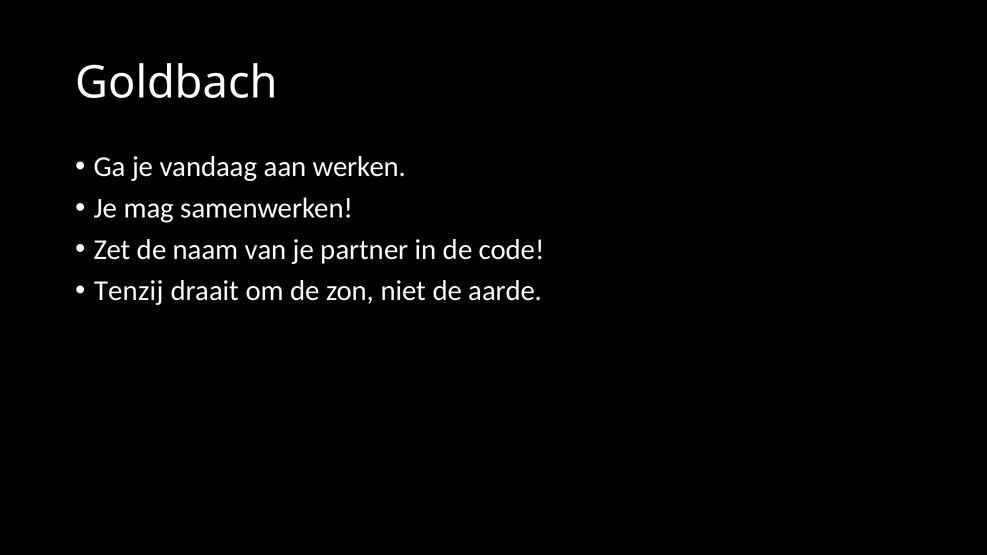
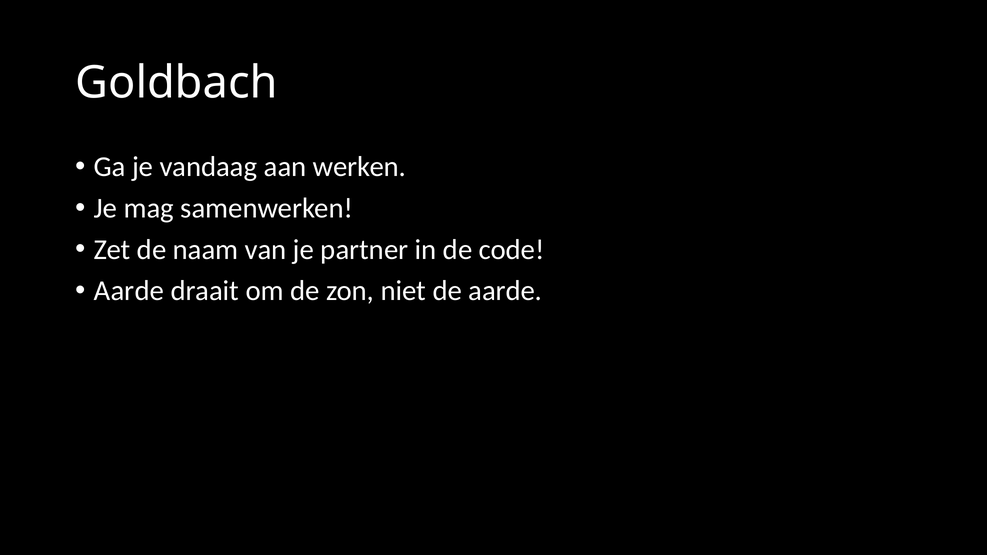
Tenzij: Tenzij -> Aarde (129, 291)
